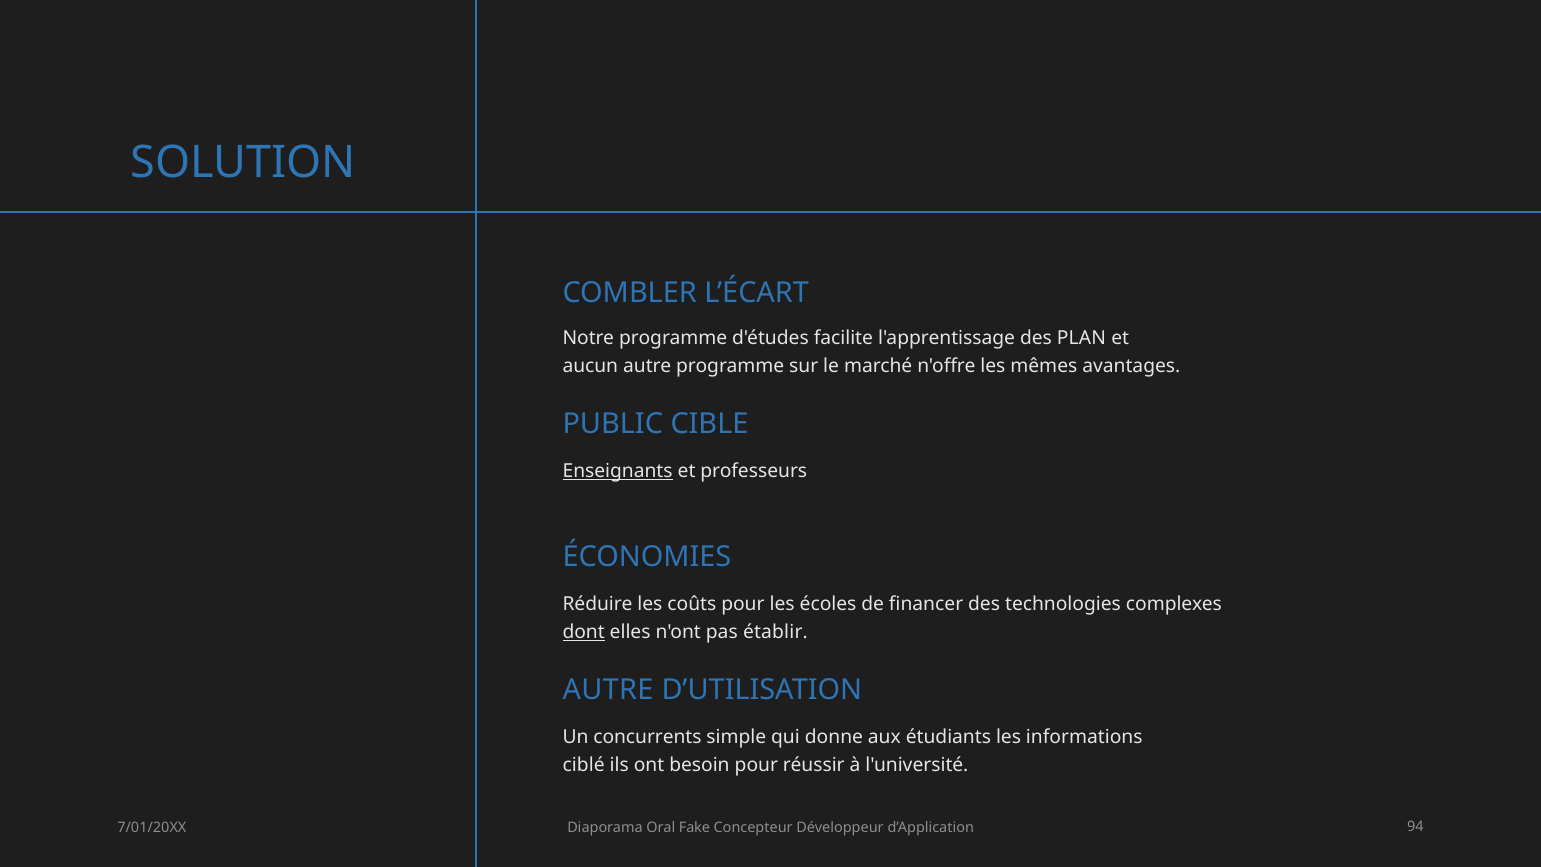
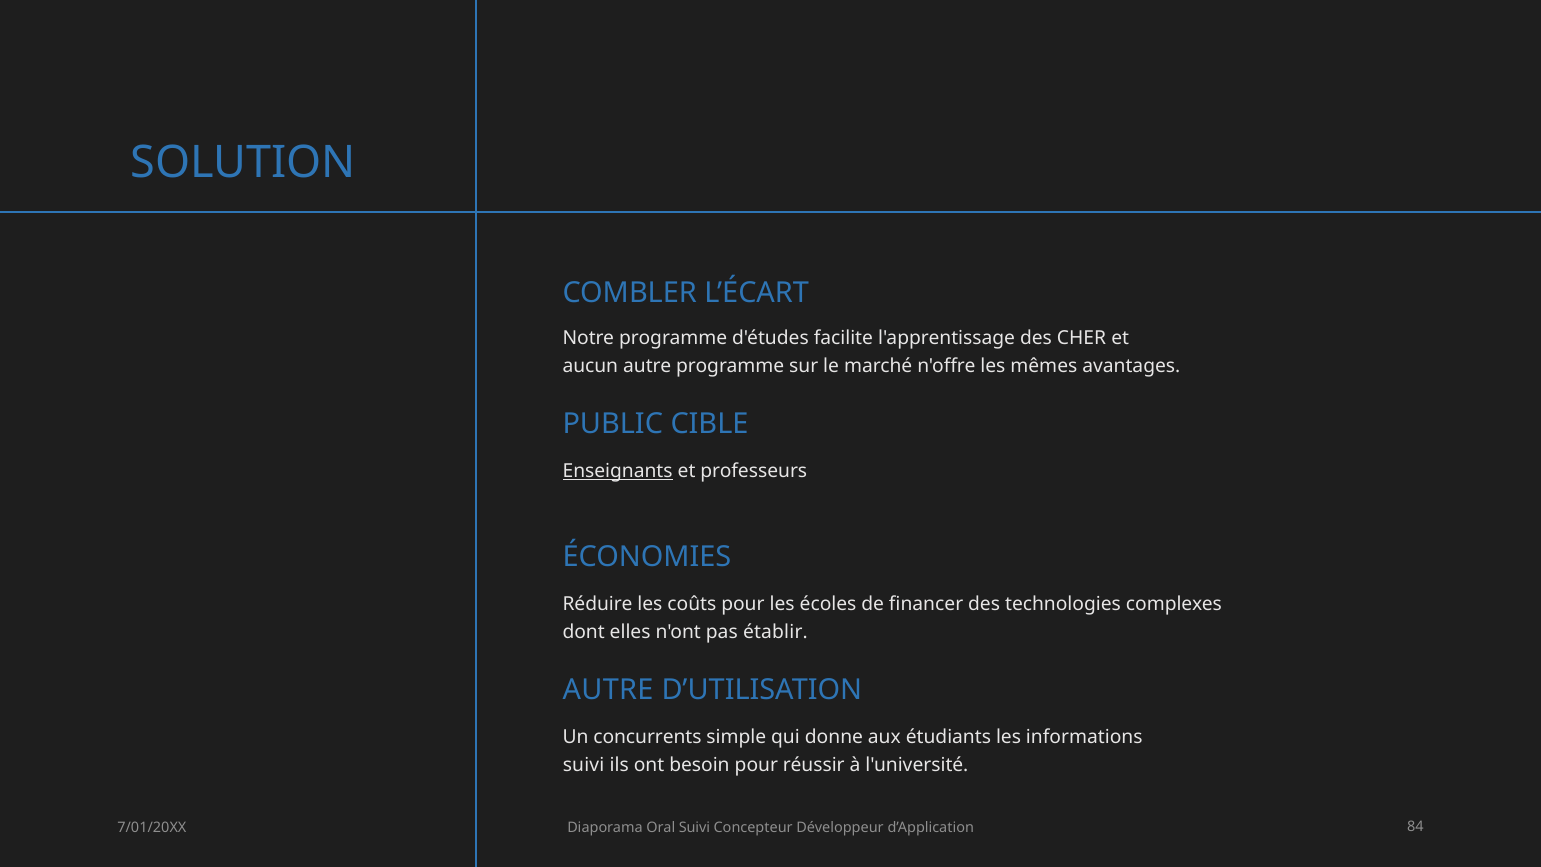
PLAN: PLAN -> CHER (1082, 338)
dont underline: present -> none (584, 632)
ciblé: ciblé -> suivi (584, 765)
Oral Fake: Fake -> Suivi (694, 827)
94: 94 -> 84 (1415, 826)
